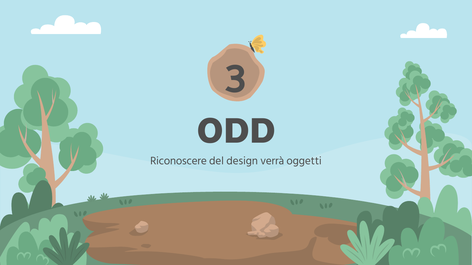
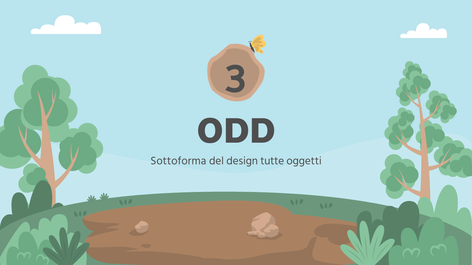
Riconoscere: Riconoscere -> Sottoforma (178, 161)
verrà: verrà -> tutte (272, 161)
